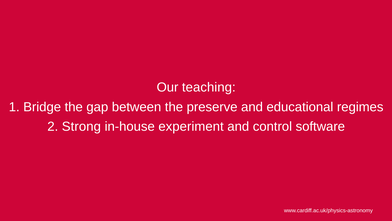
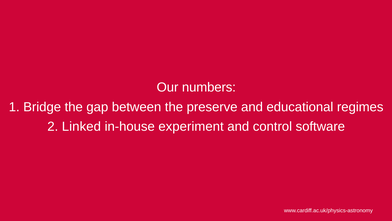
teaching: teaching -> numbers (209, 87)
Strong: Strong -> Linked (81, 126)
